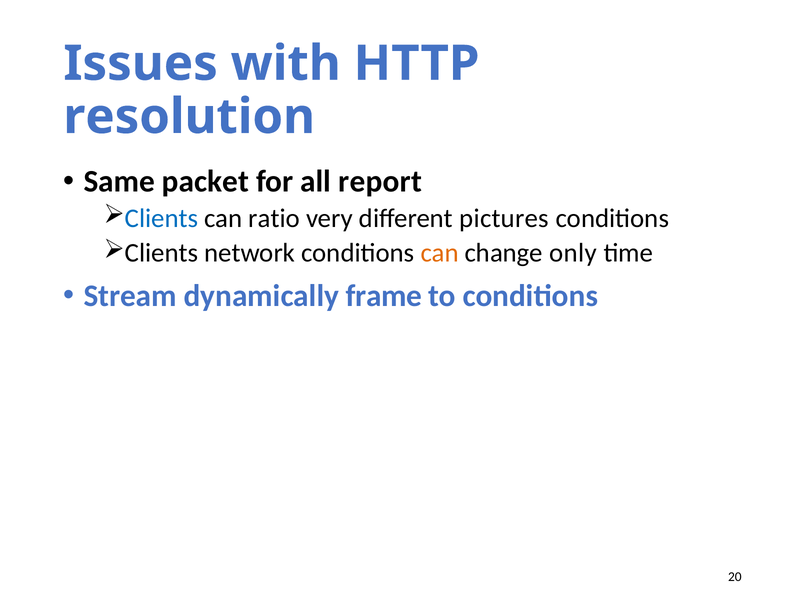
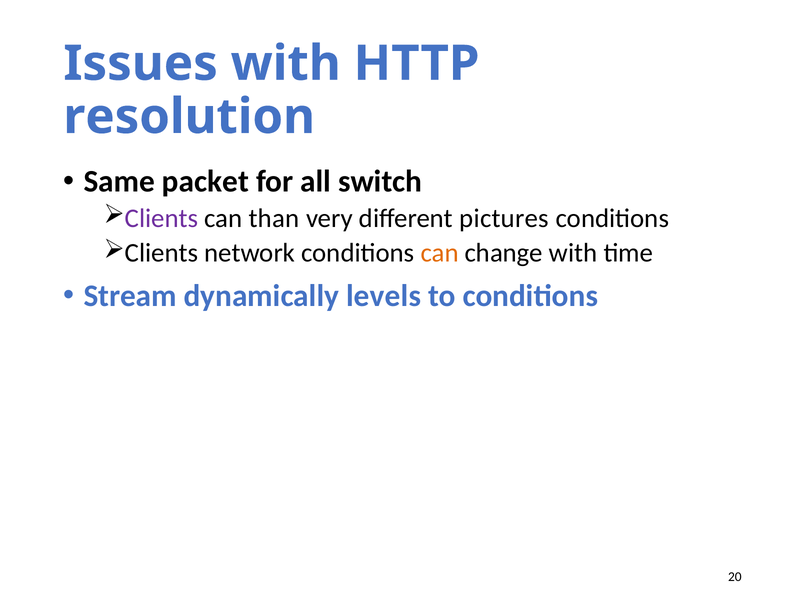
report: report -> switch (380, 181)
Clients colour: blue -> purple (162, 218)
ratio: ratio -> than (274, 218)
change only: only -> with (573, 253)
frame: frame -> levels (384, 296)
